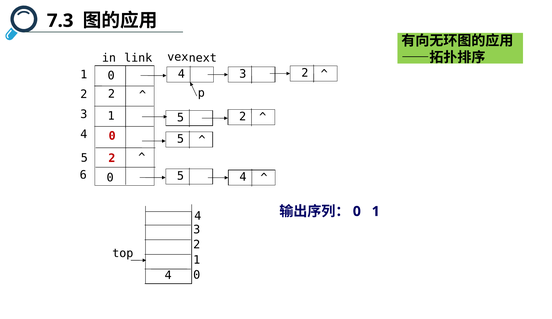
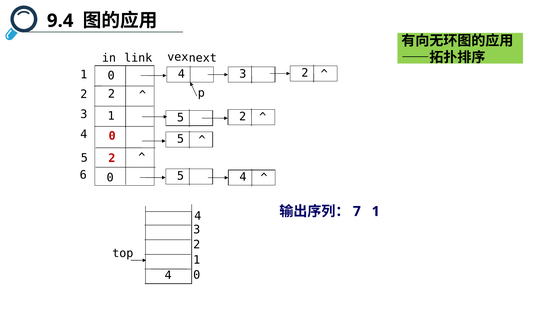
7.3: 7.3 -> 9.4 (60, 21)
0: 0 -> 7 (357, 211)
